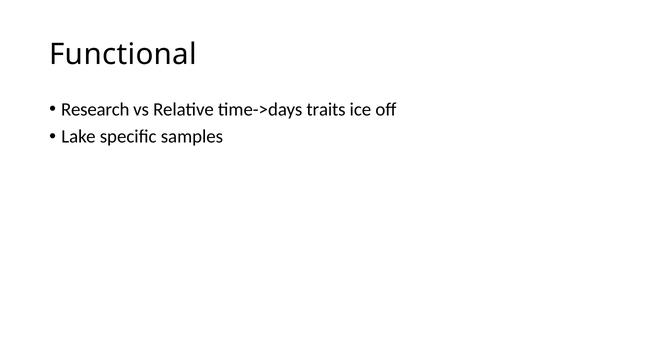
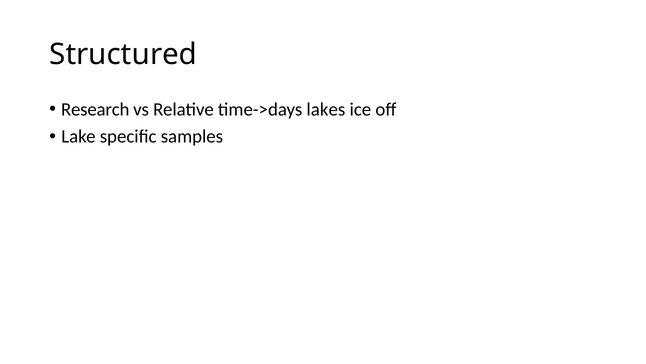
Functional: Functional -> Structured (123, 54)
traits: traits -> lakes (326, 109)
